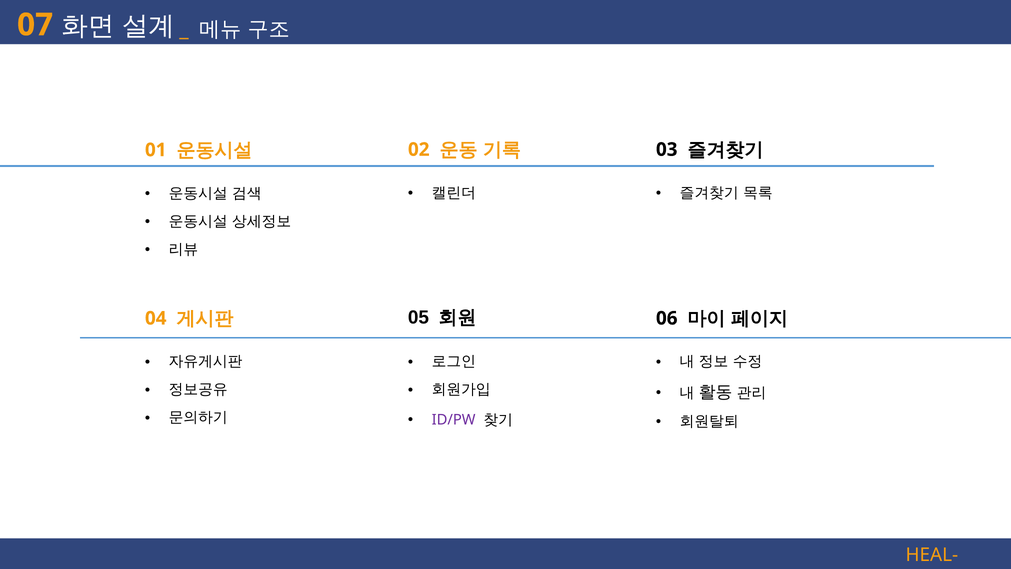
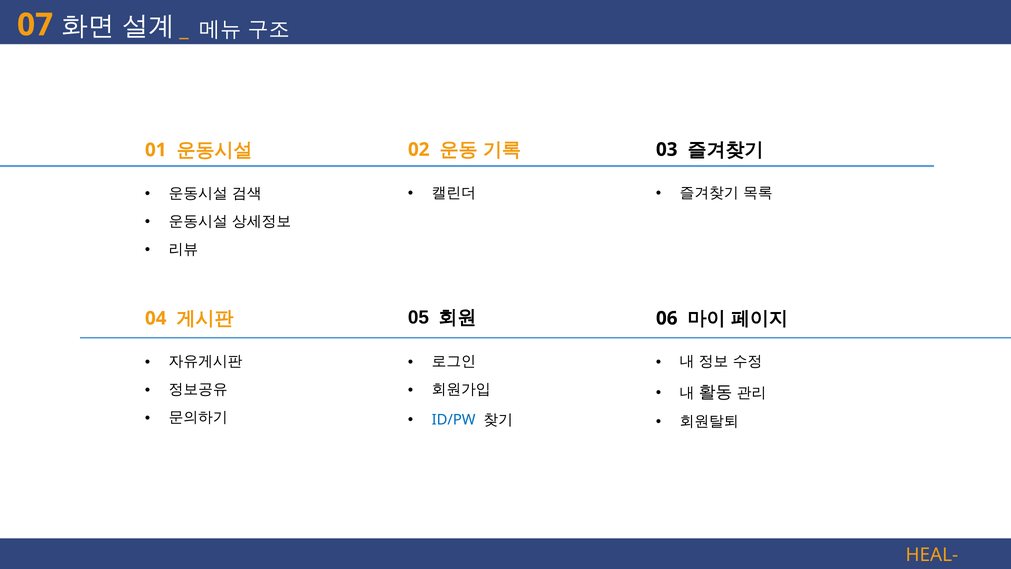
ID/PW colour: purple -> blue (454, 420)
